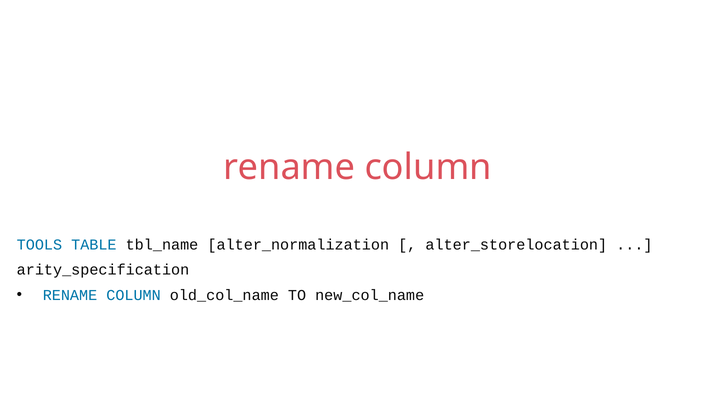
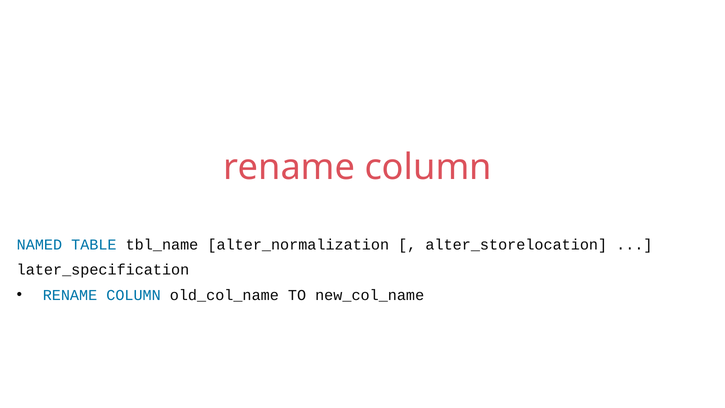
TOOLS: TOOLS -> NAMED (39, 244)
arity_specification: arity_specification -> later_specification (103, 270)
